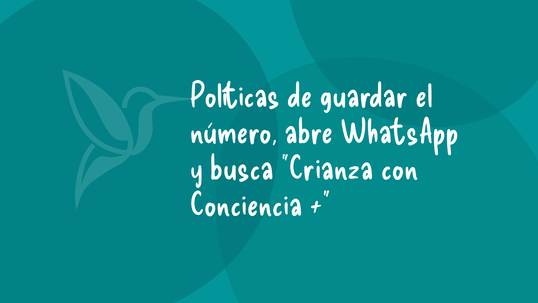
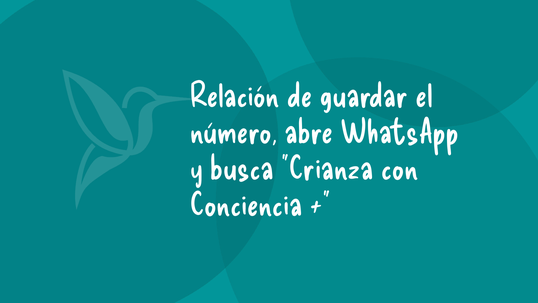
Políticas: Políticas -> Relación (235, 96)
